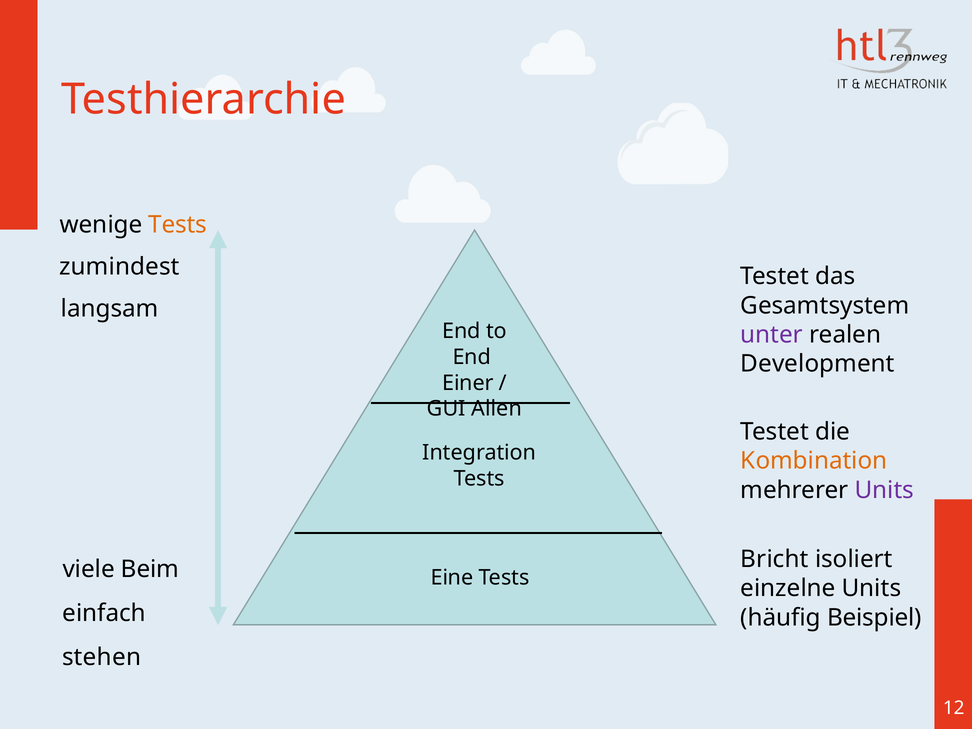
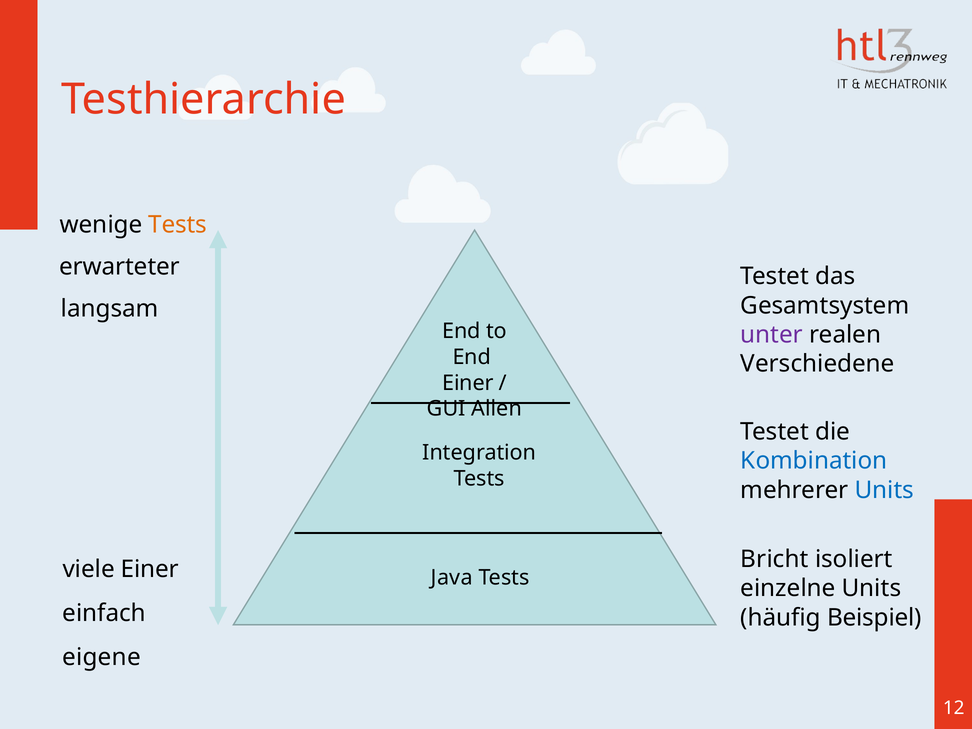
zumindest: zumindest -> erwarteter (119, 267)
Development: Development -> Verschiedene (818, 364)
Kombination colour: orange -> blue (814, 461)
Units colour: purple -> blue (884, 490)
viele Beim: Beim -> Einer (150, 569)
Eine: Eine -> Java (452, 577)
stehen: stehen -> eigene (102, 657)
